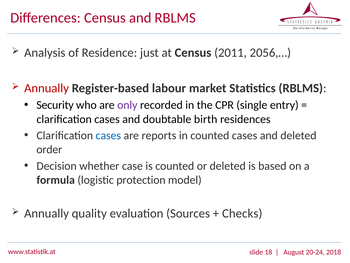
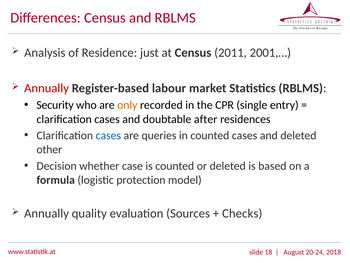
2056,…: 2056,… -> 2001,… (270, 53)
only colour: purple -> orange (127, 105)
birth: birth -> after (206, 119)
reports: reports -> queries (159, 135)
order: order -> other (49, 149)
